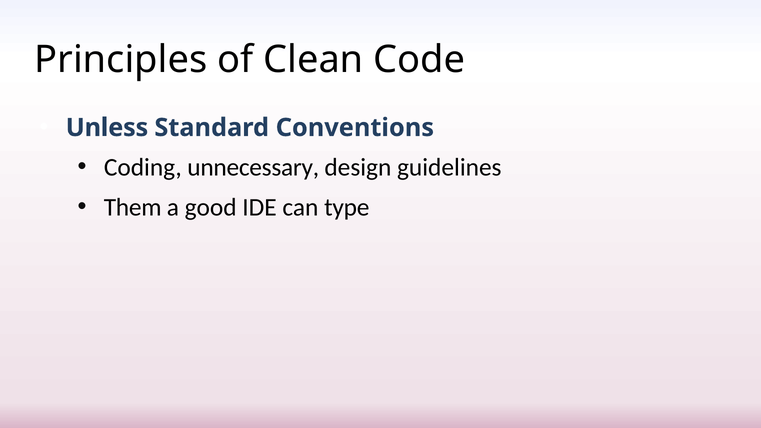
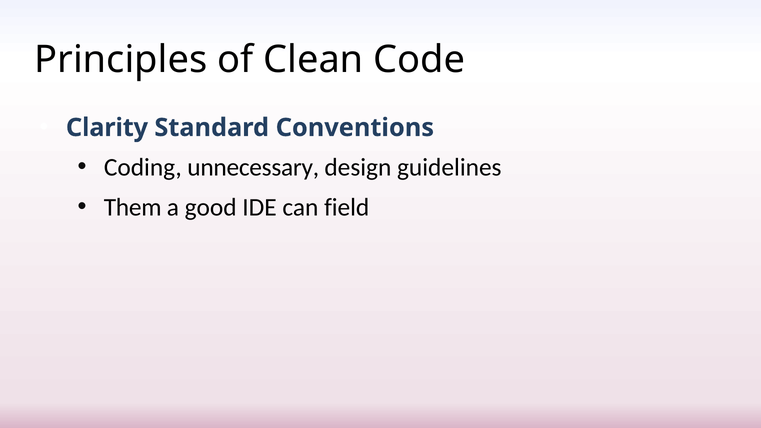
Unless: Unless -> Clarity (107, 128)
type: type -> field (347, 207)
